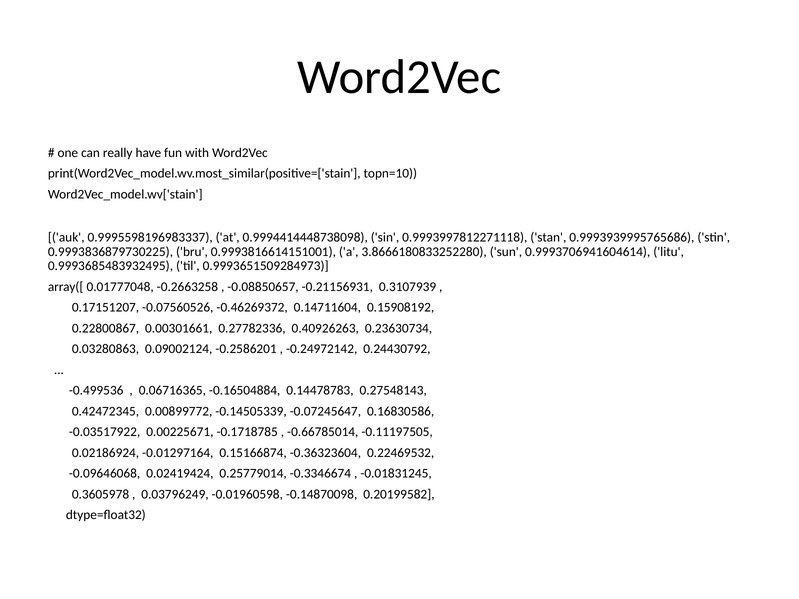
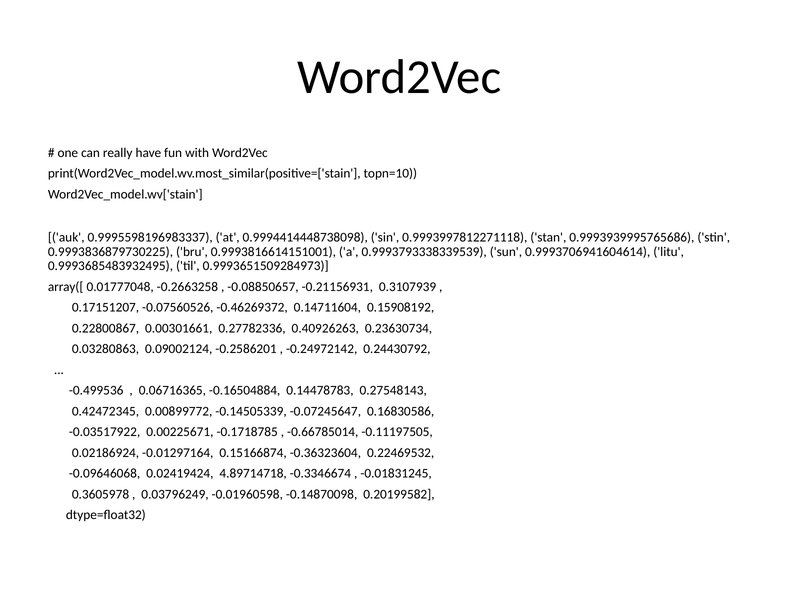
3.8666180833252280: 3.8666180833252280 -> 0.9993793338339539 (424, 252)
0.25779014: 0.25779014 -> 4.89714718 (253, 474)
